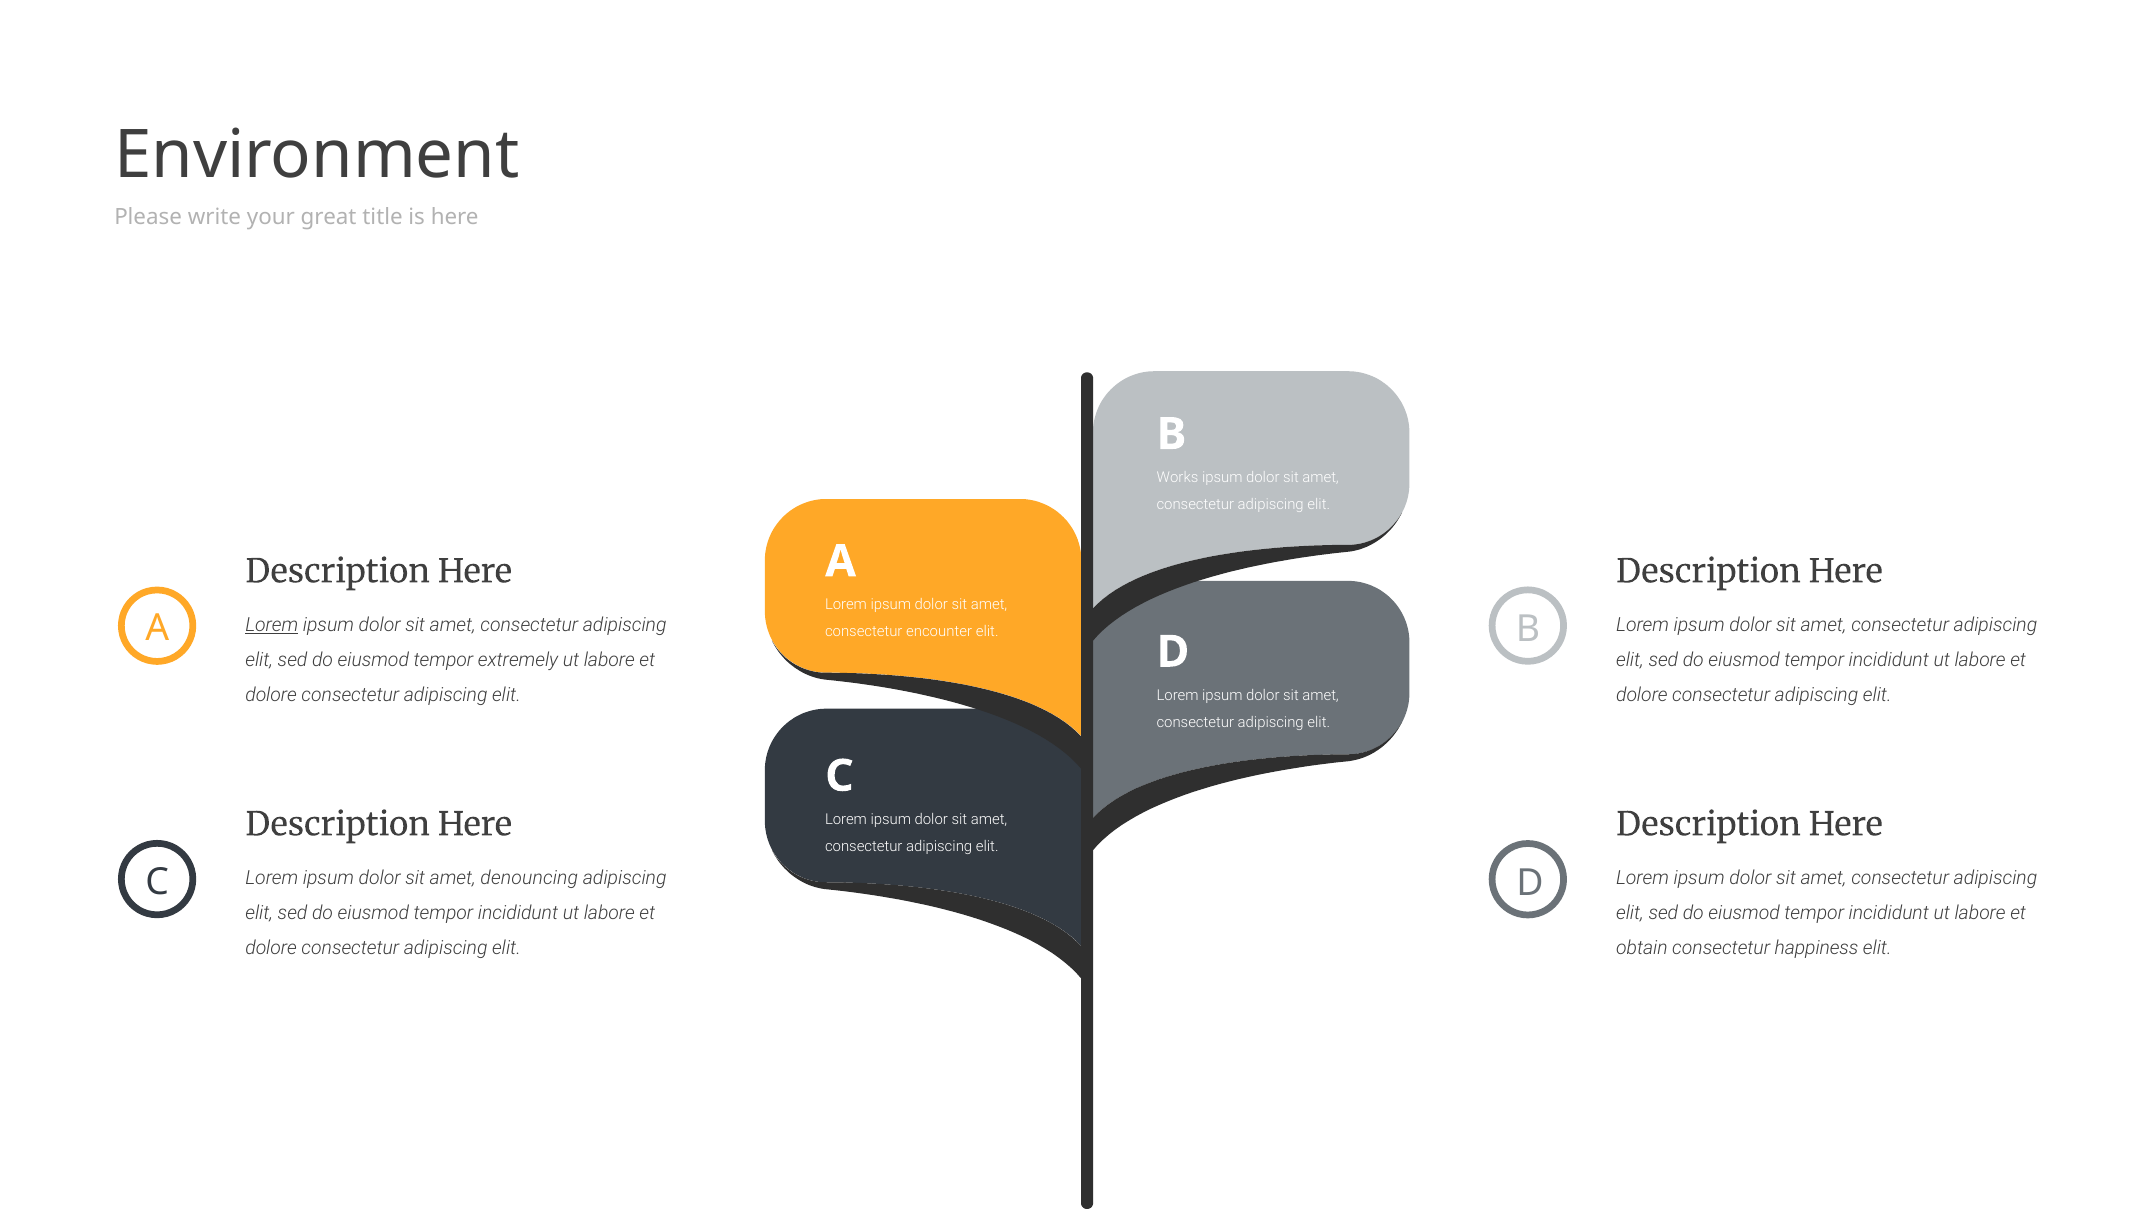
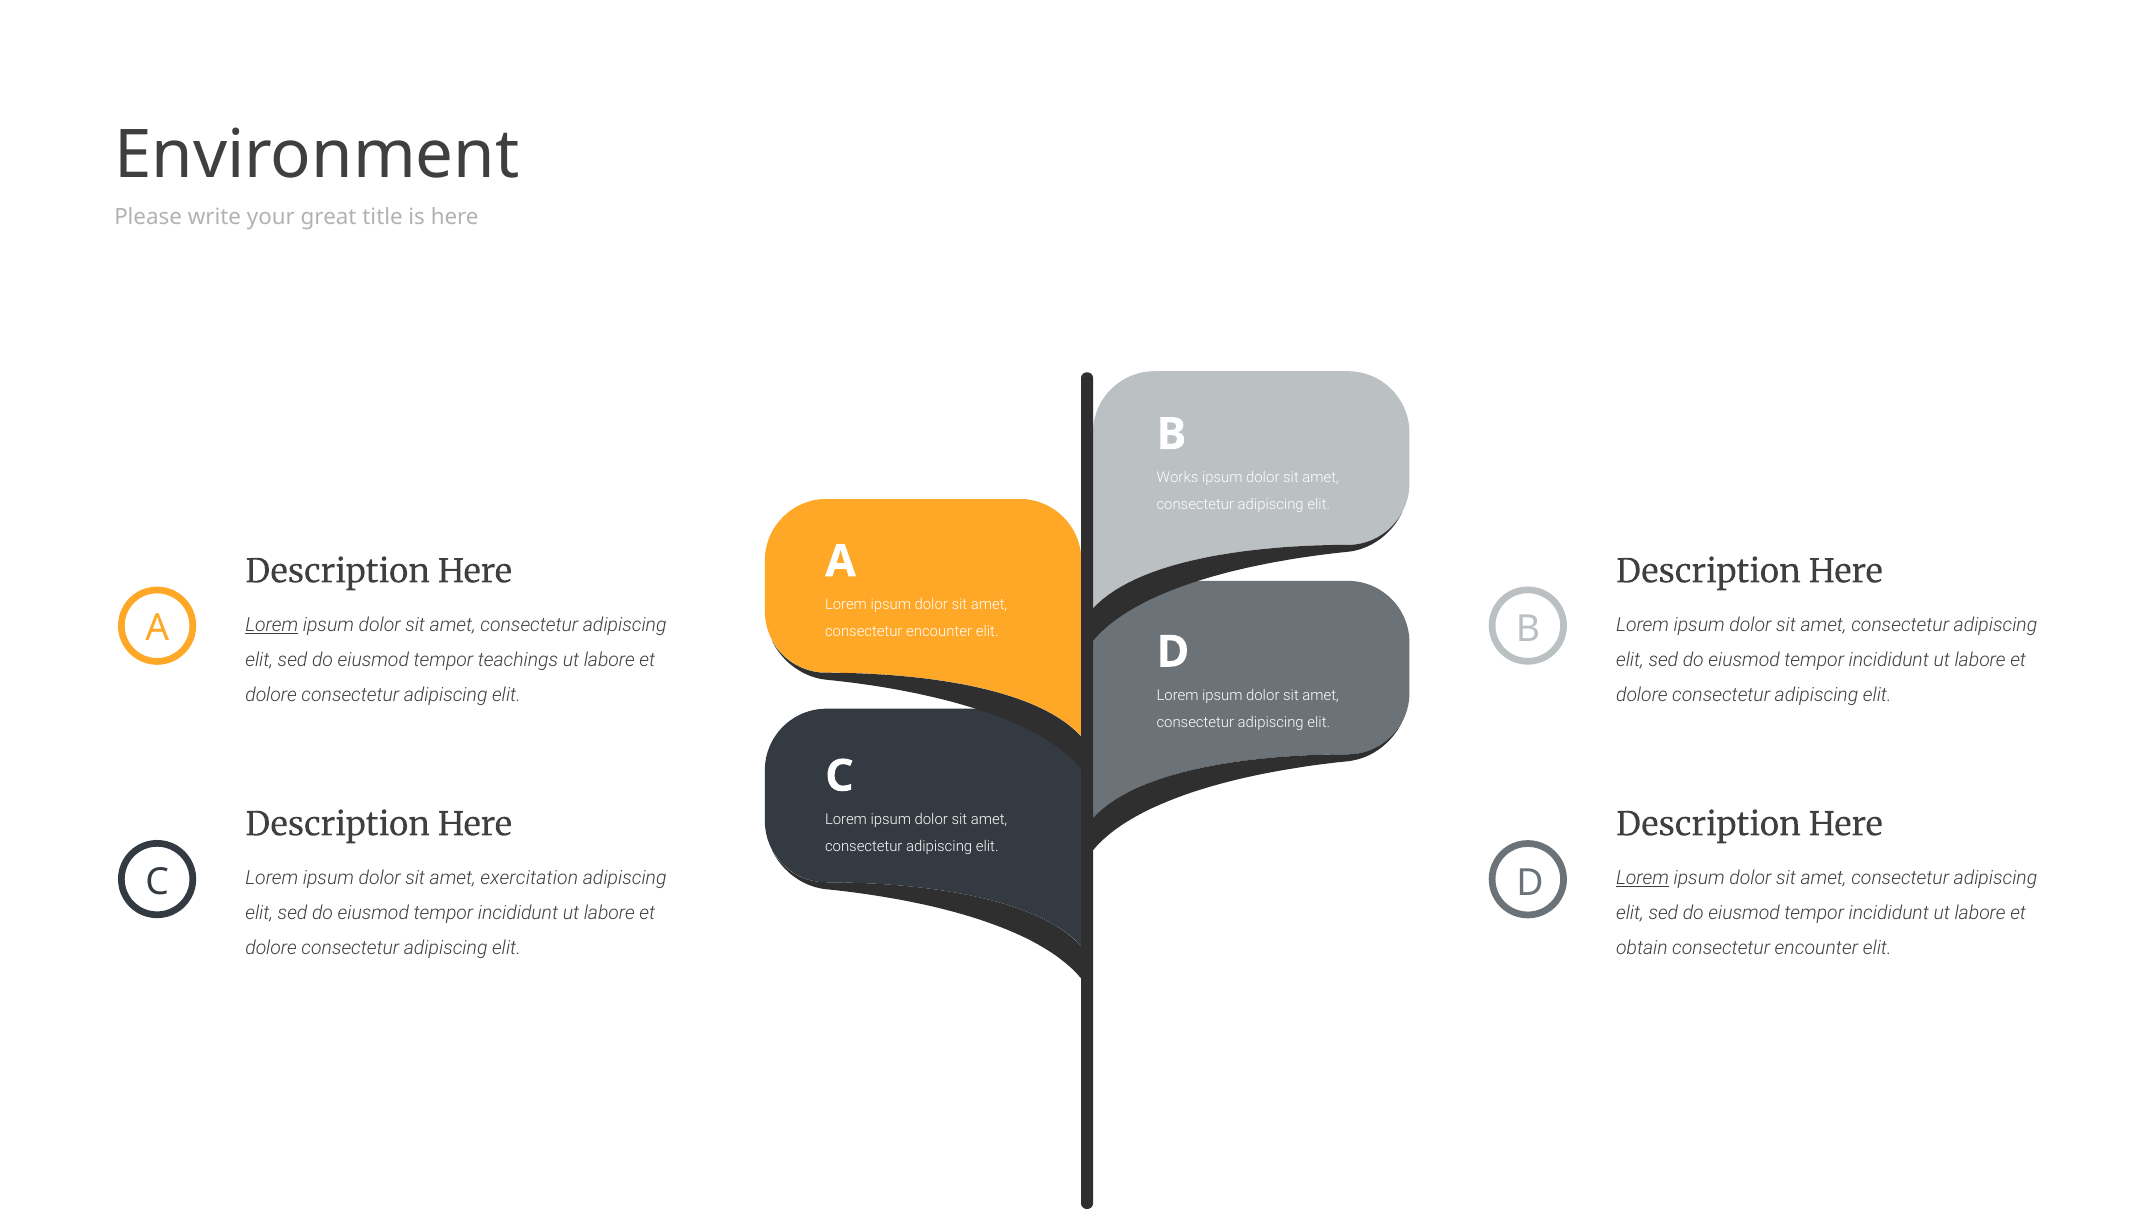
extremely: extremely -> teachings (518, 660)
denouncing: denouncing -> exercitation (529, 878)
Lorem underline: none -> present (1643, 878)
happiness: happiness -> encounter (1816, 948)
